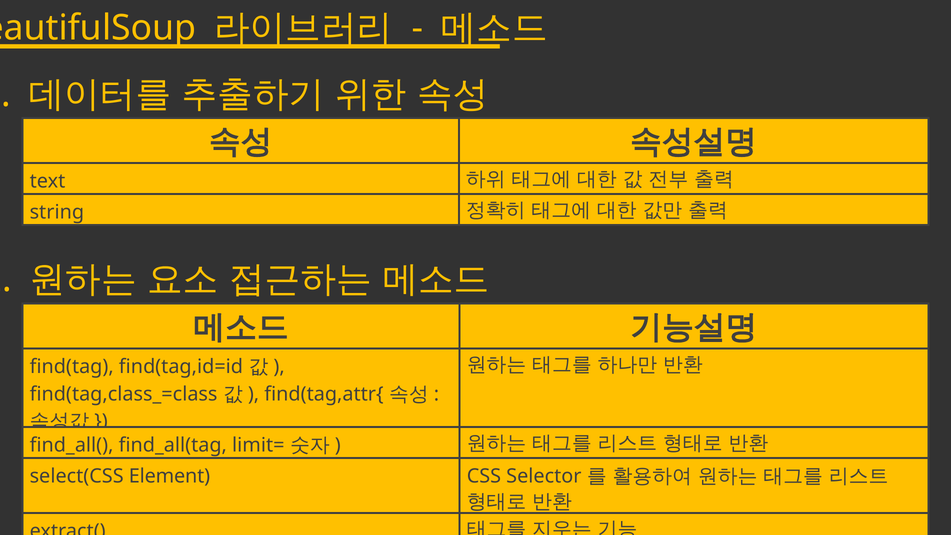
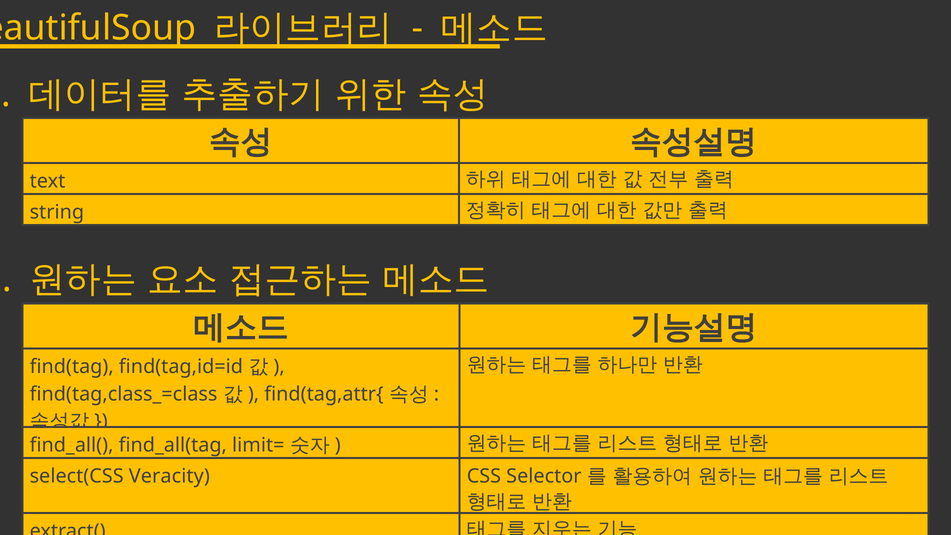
Element: Element -> Veracity (169, 476)
